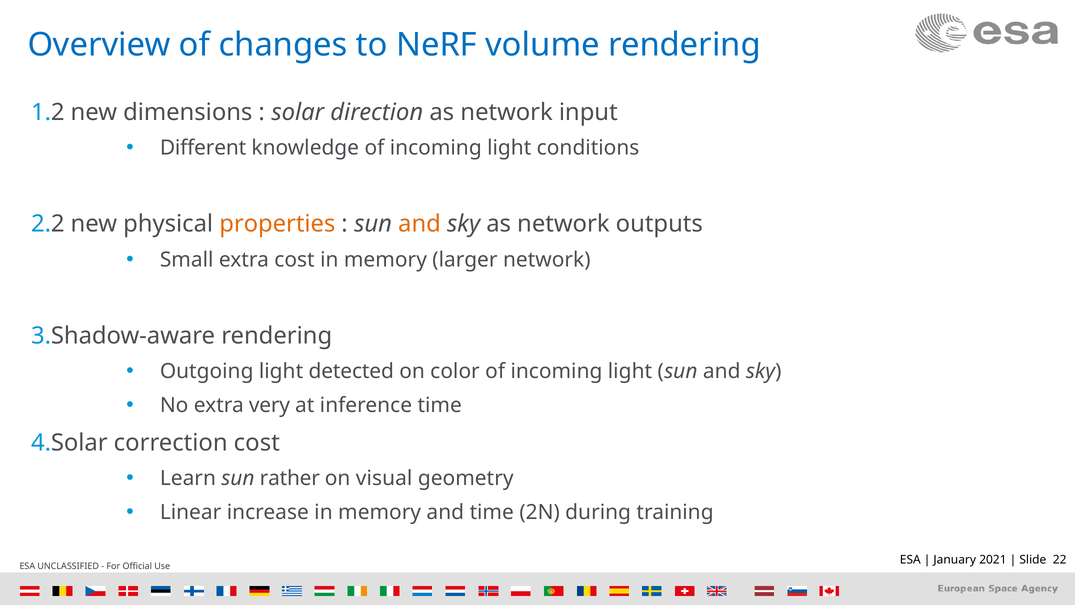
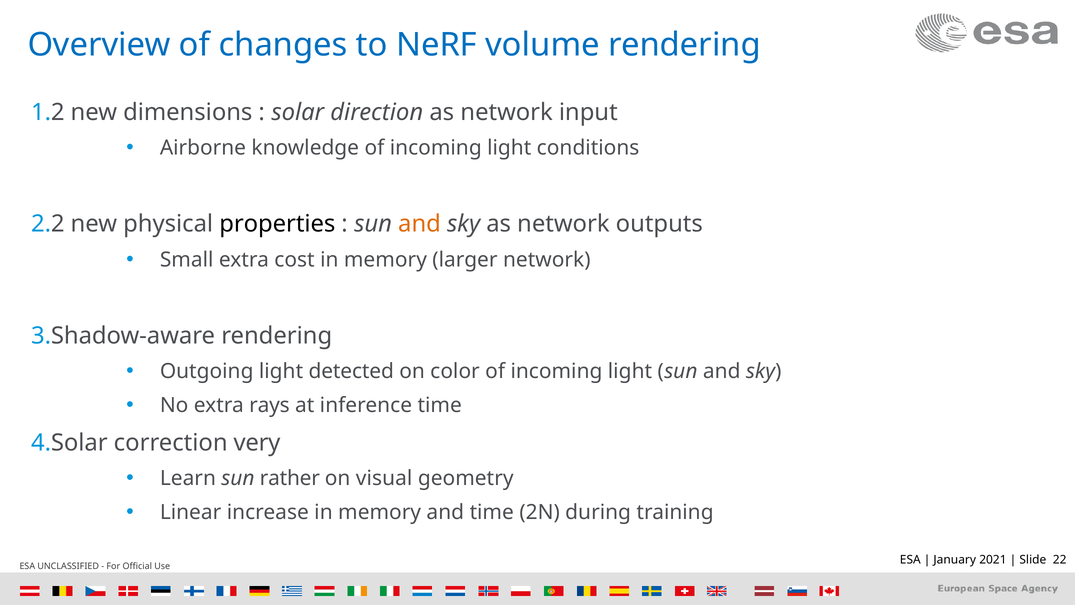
Different: Different -> Airborne (203, 148)
properties colour: orange -> black (277, 224)
very: very -> rays (269, 405)
correction cost: cost -> very (257, 443)
